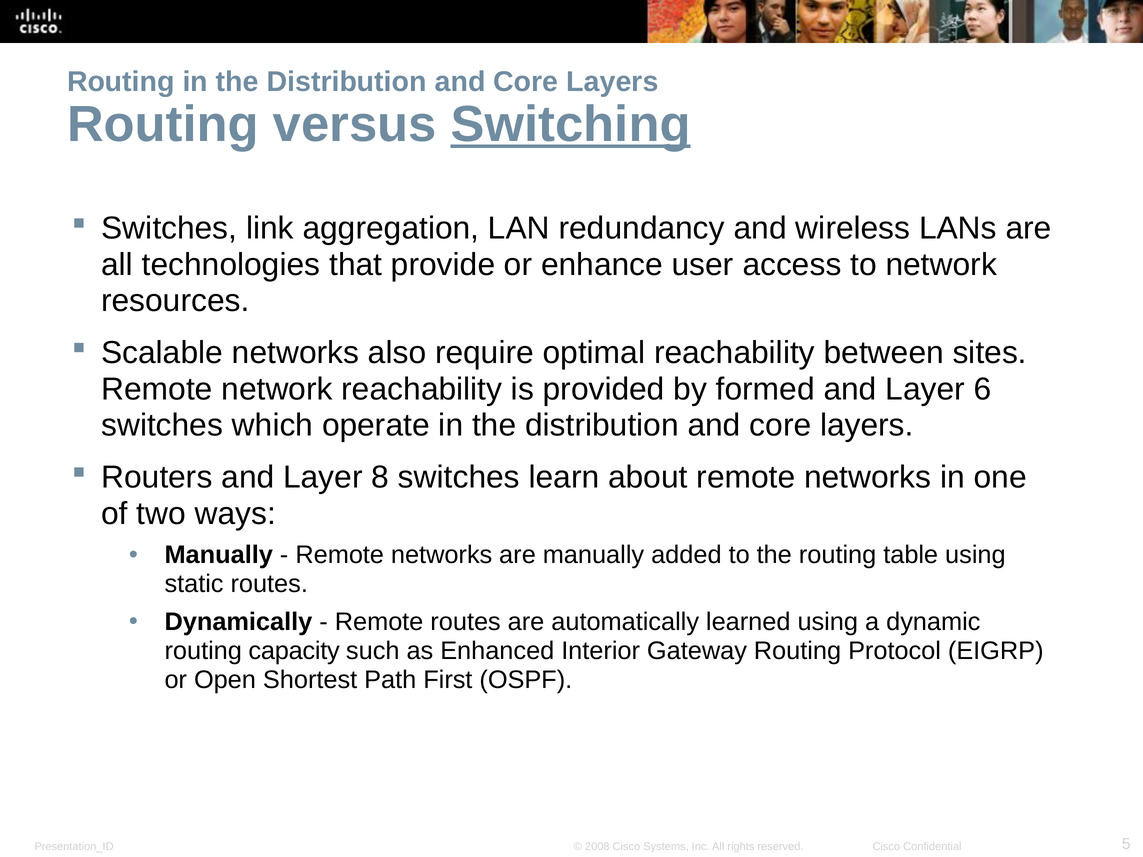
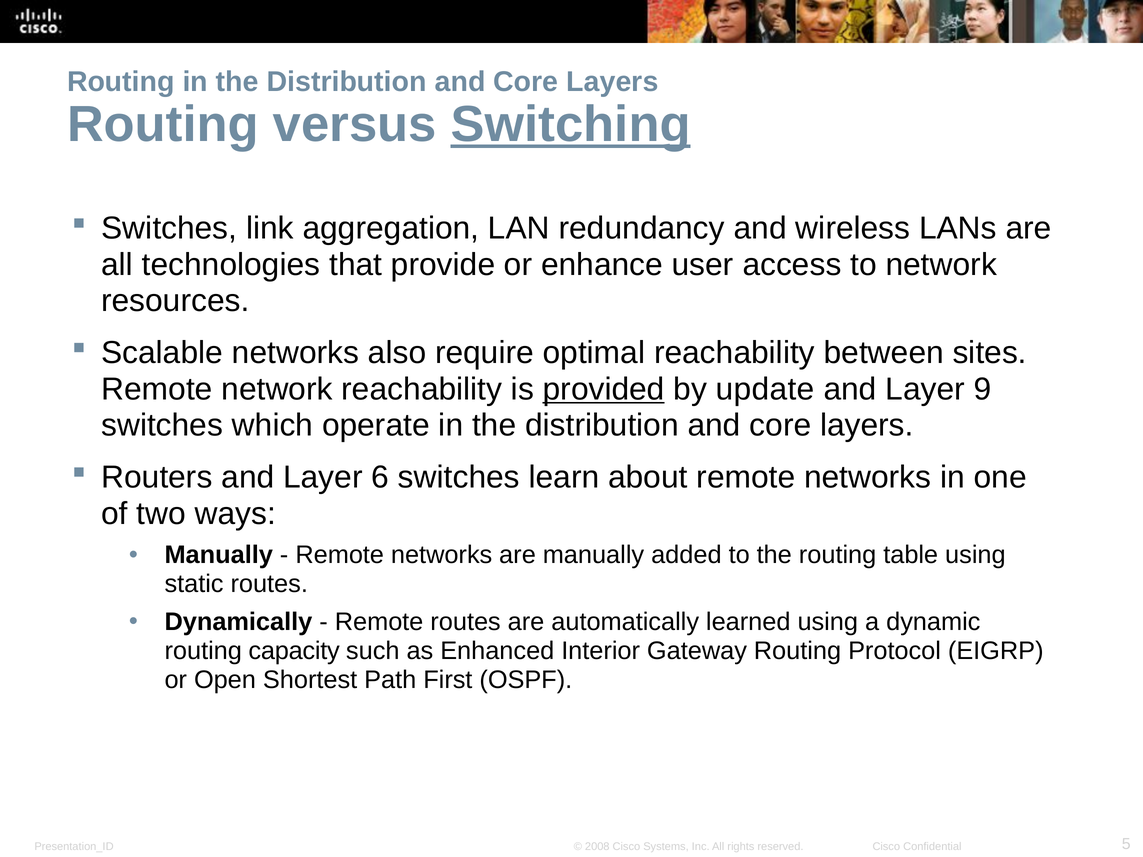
provided underline: none -> present (604, 389)
formed: formed -> update (765, 389)
6: 6 -> 9 (983, 389)
8: 8 -> 6 (380, 478)
